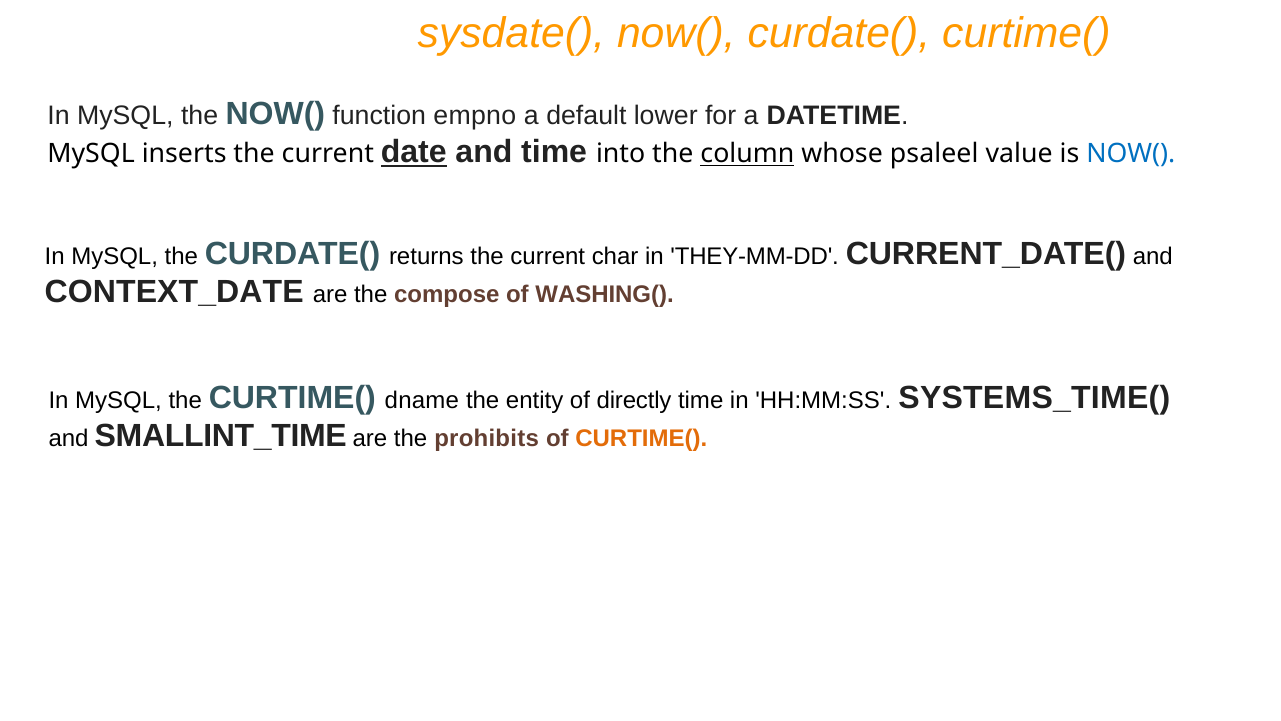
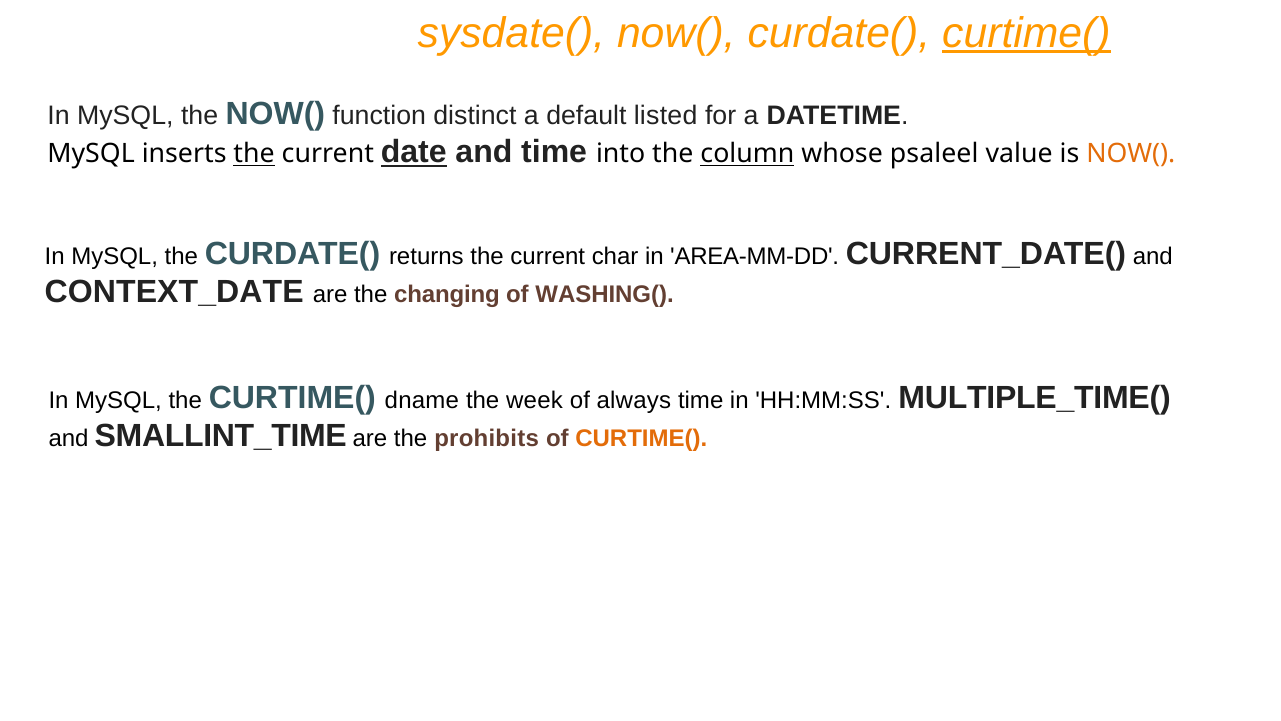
curtime( underline: none -> present (1026, 33)
empno: empno -> distinct (475, 115)
lower: lower -> listed (666, 115)
the underline: none -> present (254, 154)
NOW( colour: blue -> orange (1131, 154)
THEY-MM-DD: THEY-MM-DD -> AREA-MM-DD (755, 256)
compose: compose -> changing (447, 295)
entity: entity -> week (535, 400)
directly: directly -> always (634, 400)
SYSTEMS_TIME(: SYSTEMS_TIME( -> MULTIPLE_TIME( (1035, 397)
